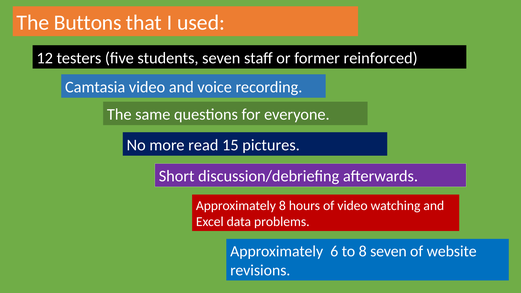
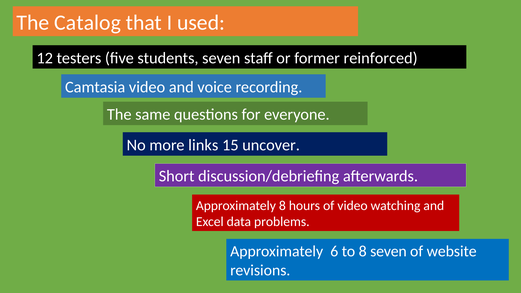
Buttons: Buttons -> Catalog (88, 23)
read: read -> links (203, 145)
pictures: pictures -> uncover (271, 145)
